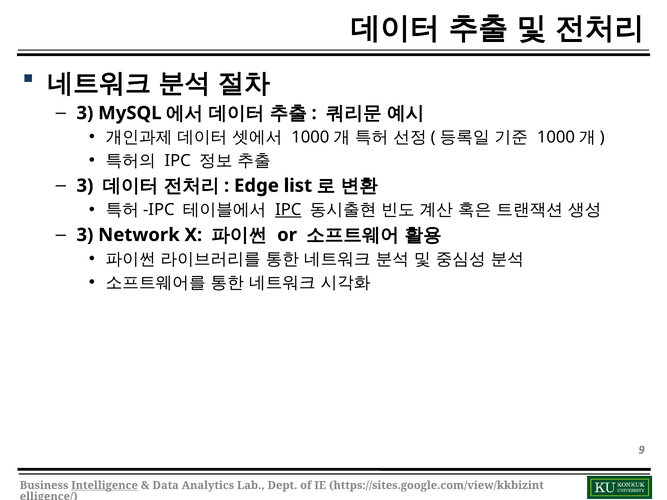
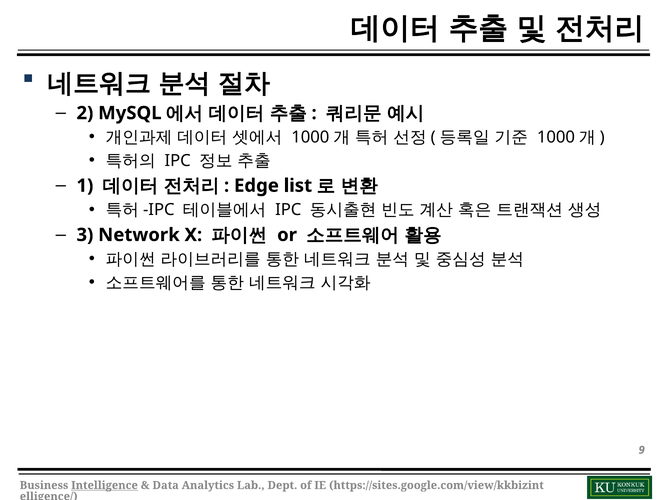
3: 3 -> 2 (85, 113)
3: 3 -> 1 (85, 186)
IPC underline: present -> none (288, 210)
